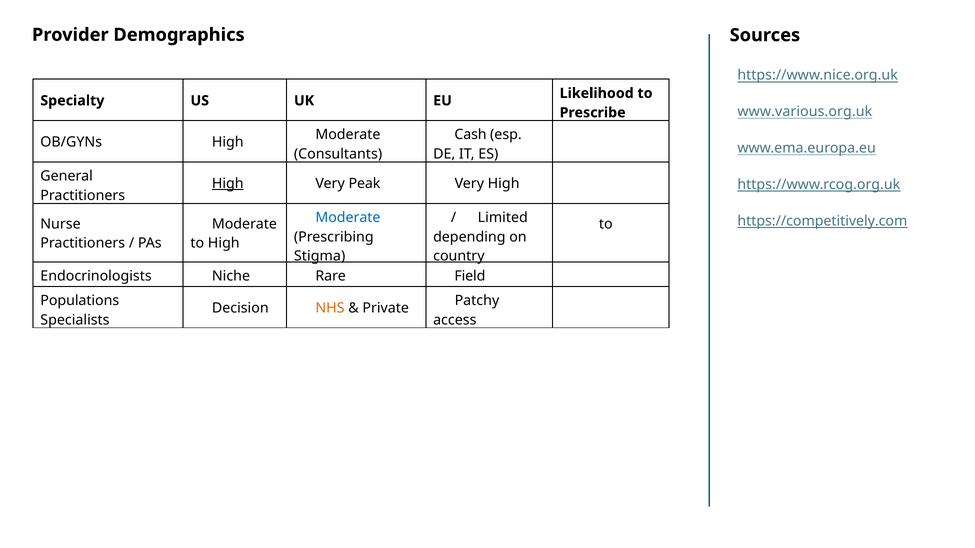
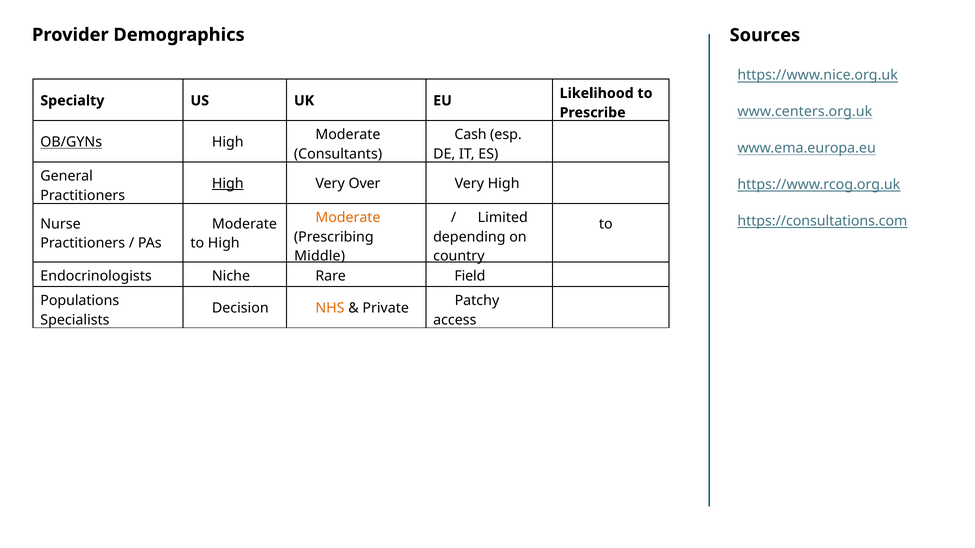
www.various.org.uk: www.various.org.uk -> www.centers.org.uk (805, 112)
OB/GYNs underline: none -> present (71, 142)
Peak: Peak -> Over (364, 184)
Moderate colour: blue -> orange (348, 218)
https://competitively.com: https://competitively.com -> https://consultations.com (822, 221)
Stigma: Stigma -> Middle (320, 257)
